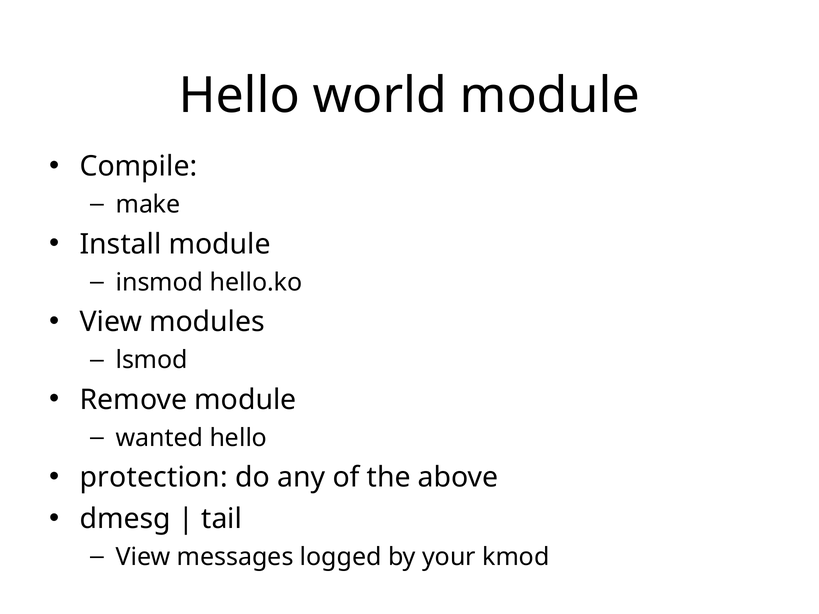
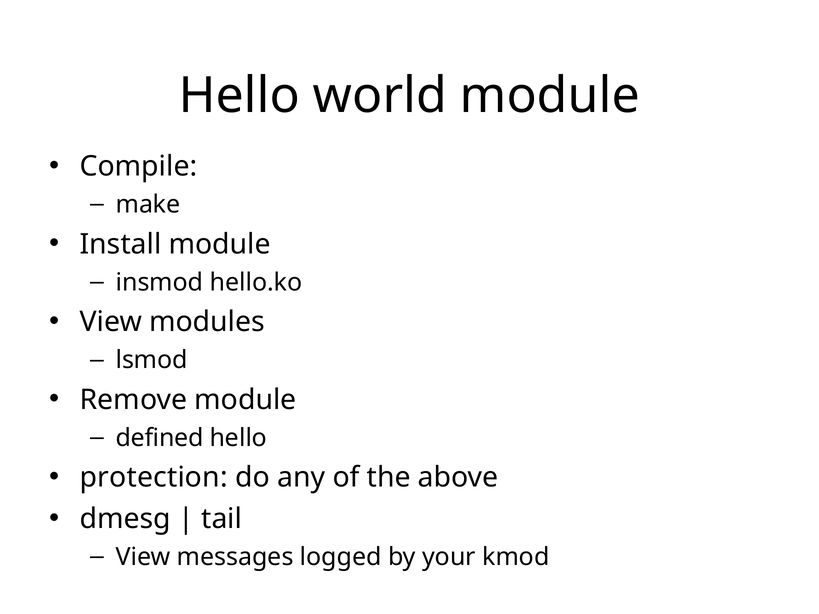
wanted: wanted -> defined (160, 438)
